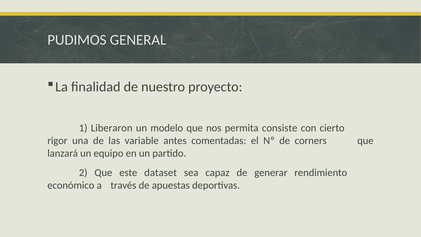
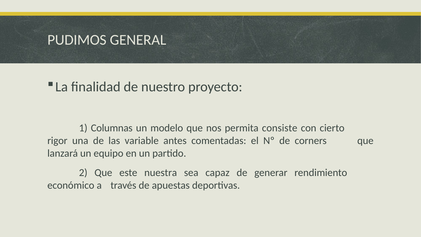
Liberaron: Liberaron -> Columnas (112, 128)
dataset: dataset -> nuestra (161, 172)
